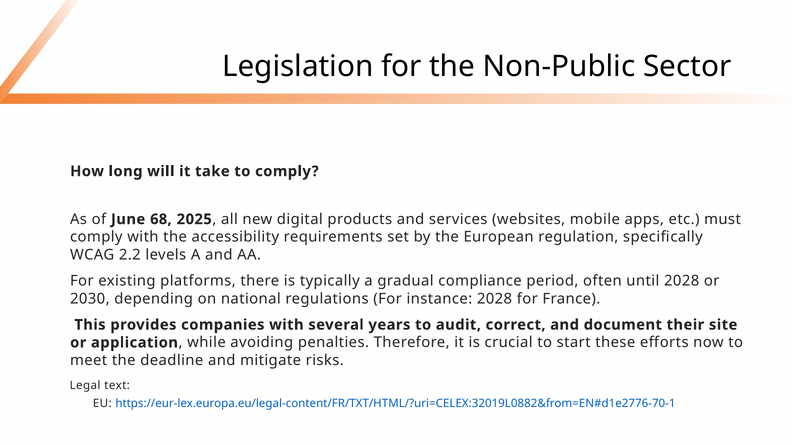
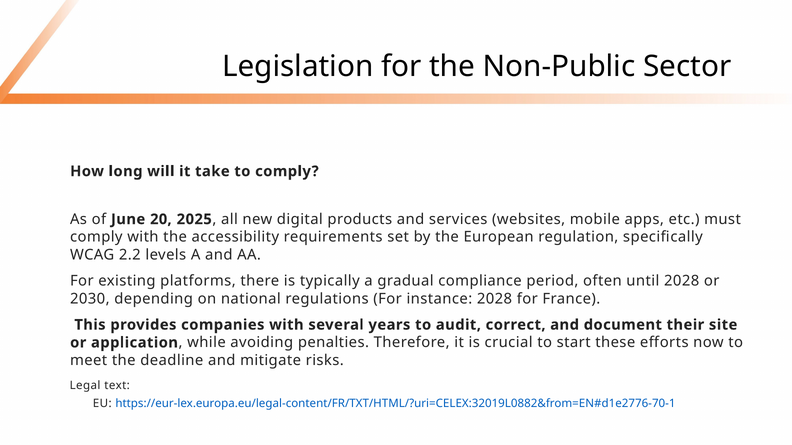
68: 68 -> 20 (161, 220)
